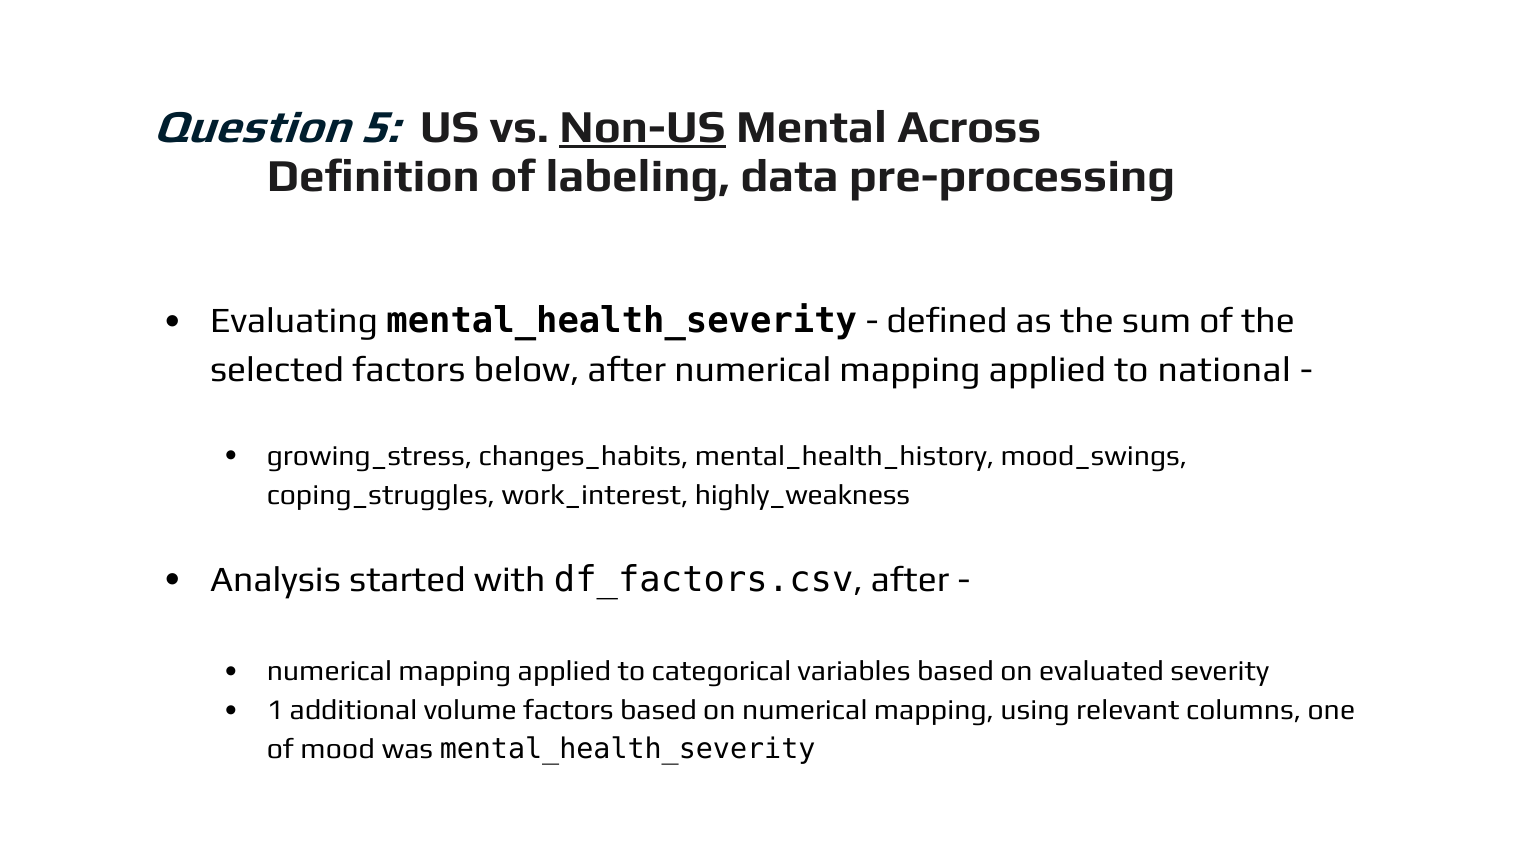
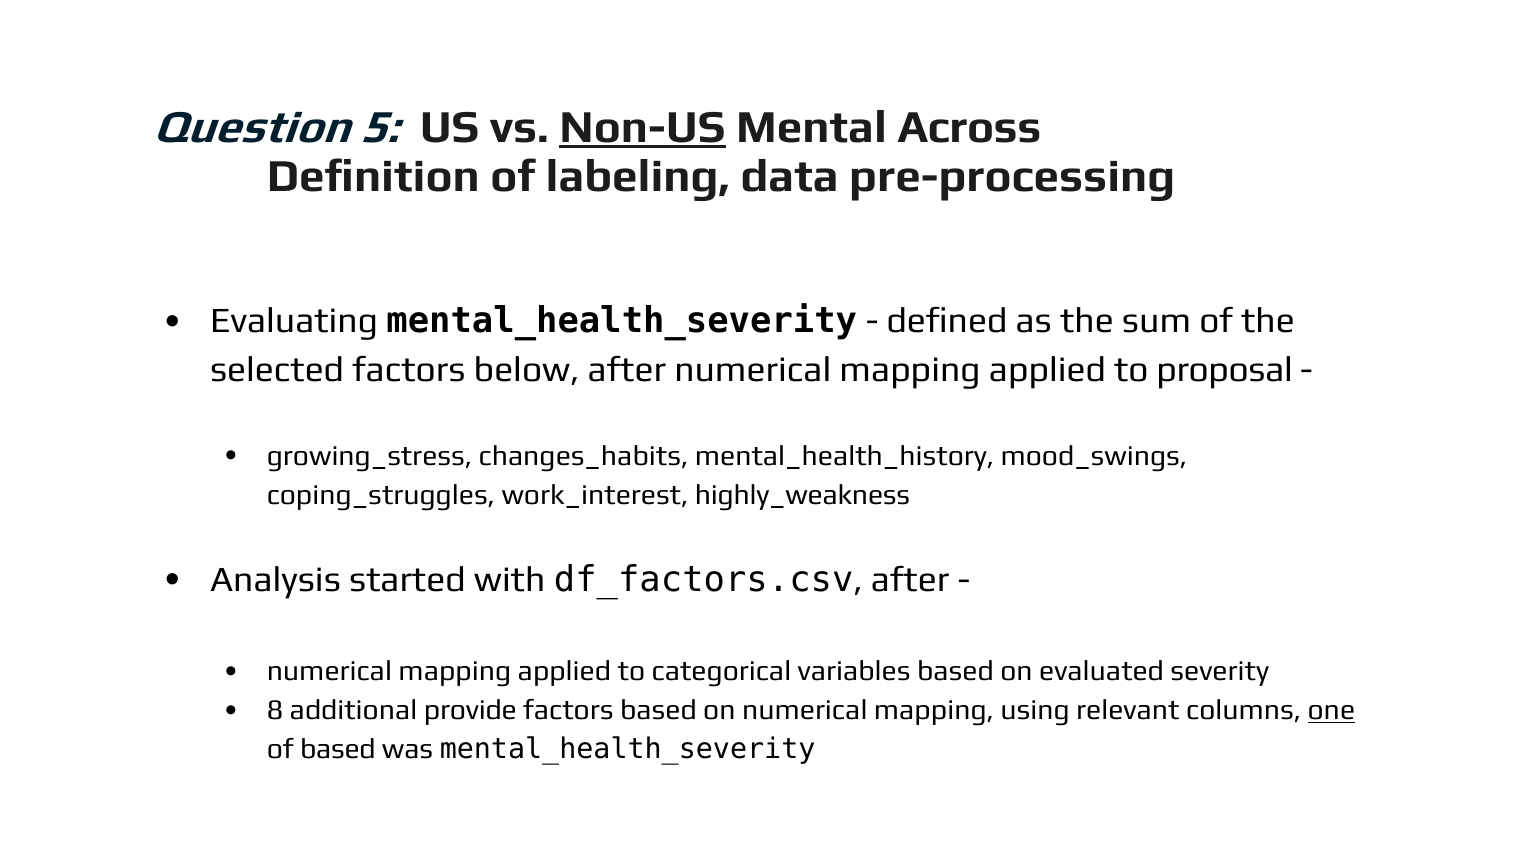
national: national -> proposal (1225, 370)
1: 1 -> 8 (275, 710)
volume: volume -> provide (470, 710)
one underline: none -> present (1331, 710)
of mood: mood -> based (338, 749)
